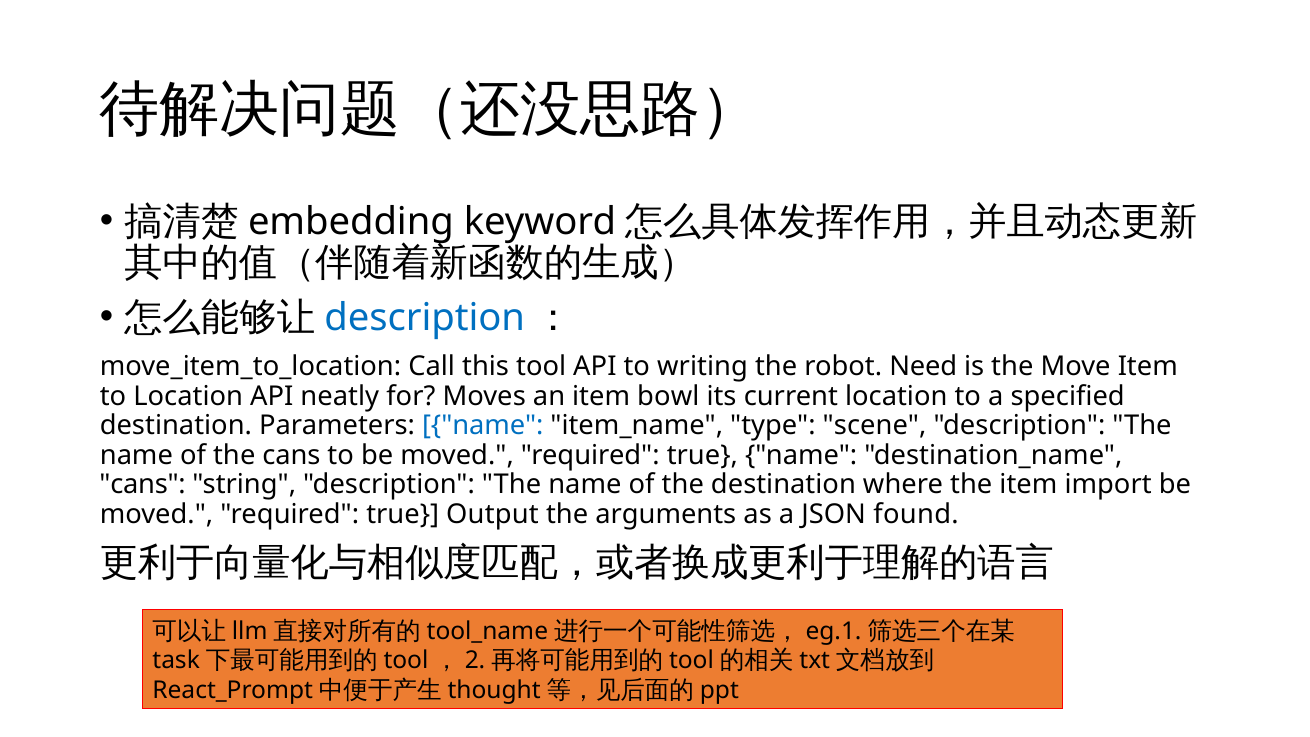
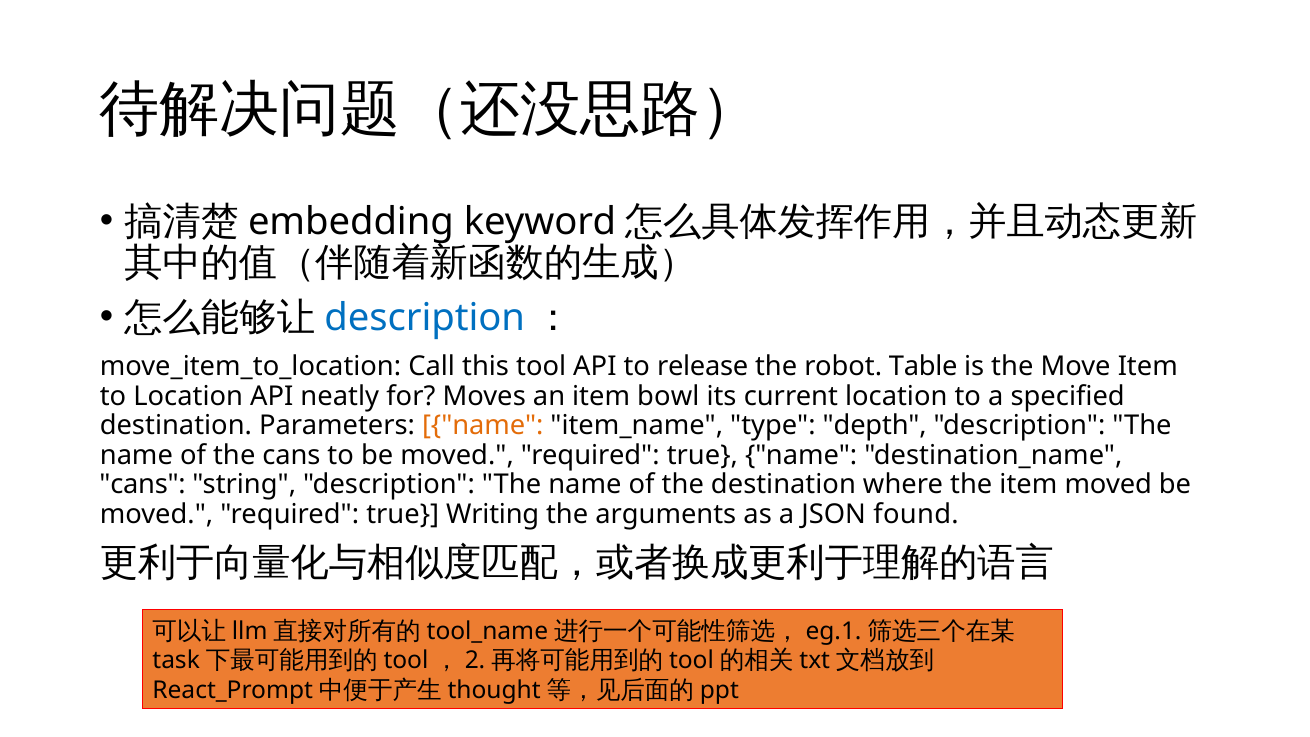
writing: writing -> release (703, 367)
Need: Need -> Table (923, 367)
name colour: blue -> orange (483, 426)
scene: scene -> depth (875, 426)
item import: import -> moved (1108, 485)
Output: Output -> Writing (493, 514)
